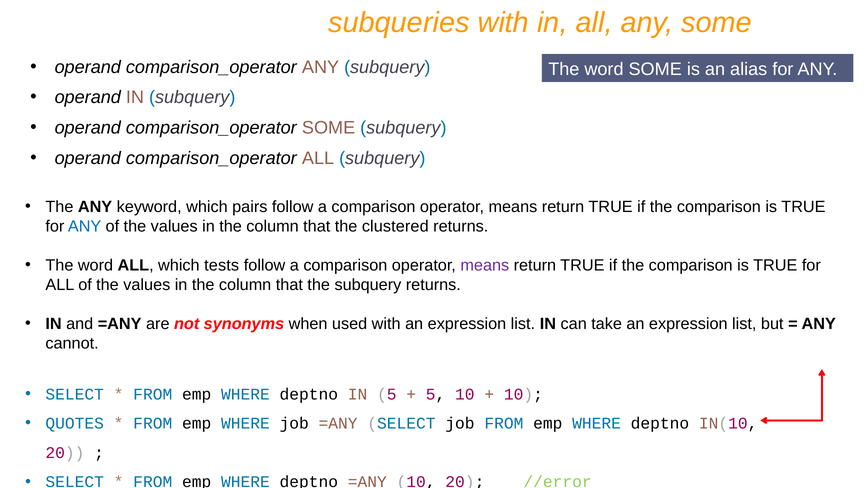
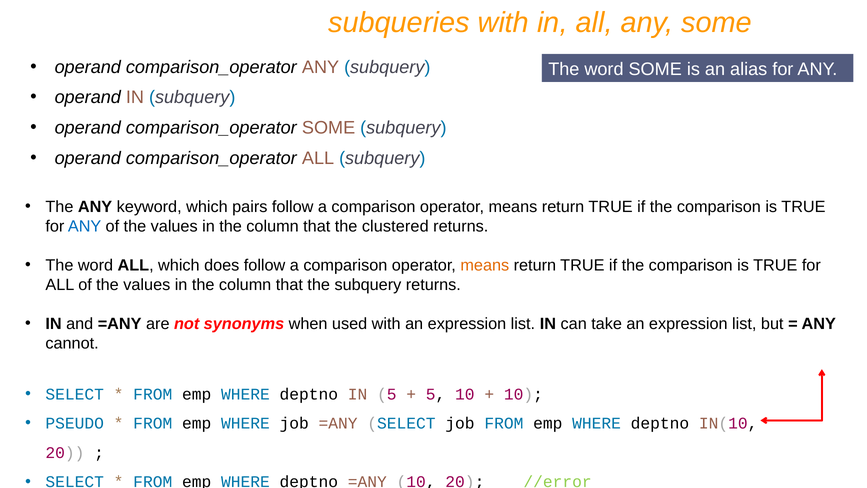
tests: tests -> does (222, 265)
means colour: purple -> orange (485, 265)
QUOTES: QUOTES -> PSEUDO (75, 423)
